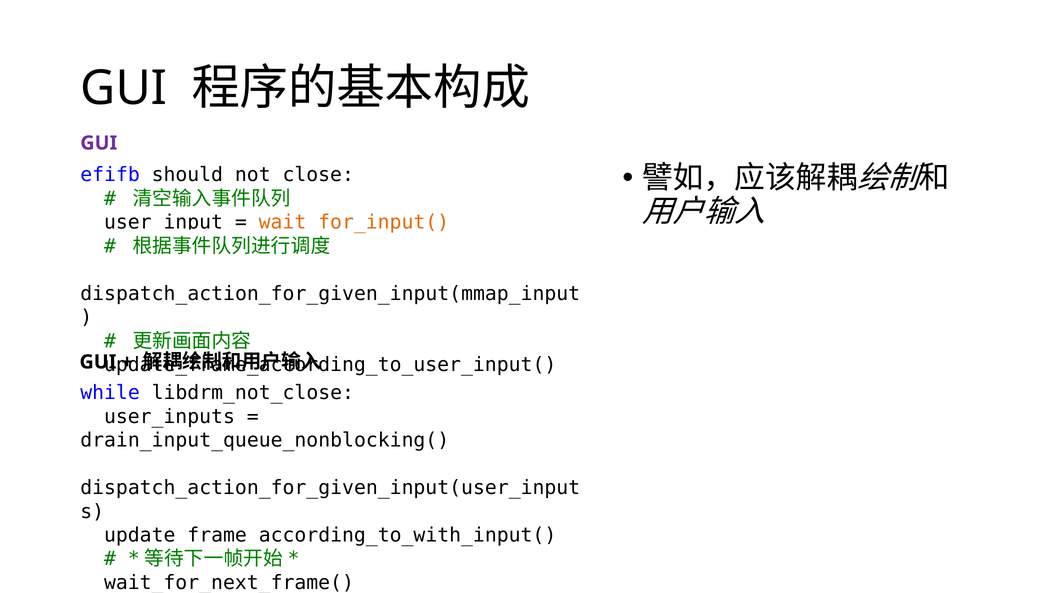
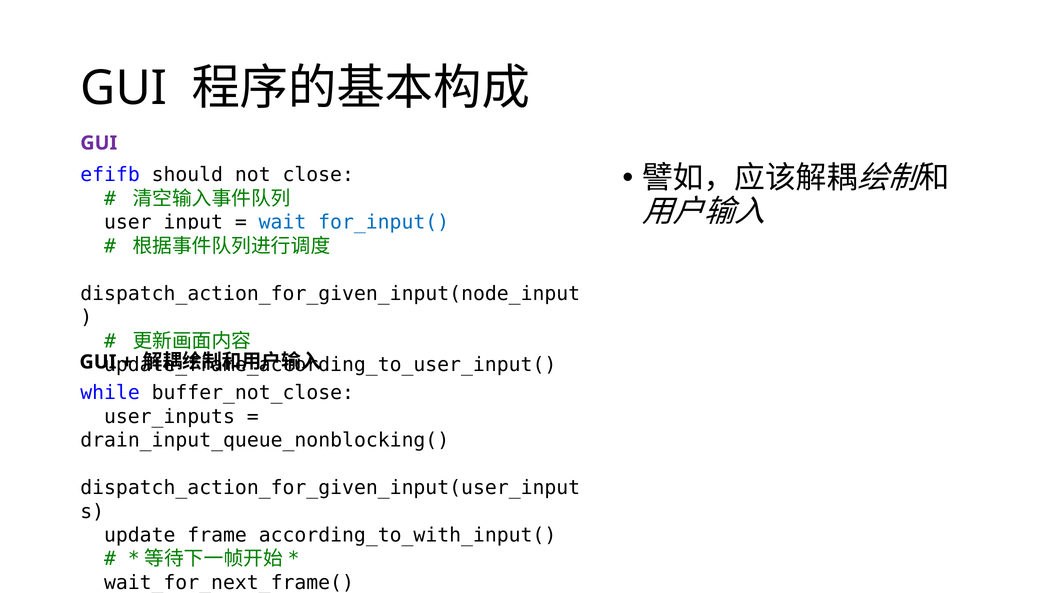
wait_for_input( colour: orange -> blue (354, 223)
dispatch_action_for_given_input(mmap_input: dispatch_action_for_given_input(mmap_input -> dispatch_action_for_given_input(node_input (330, 294)
libdrm_not_close: libdrm_not_close -> buffer_not_close (253, 393)
